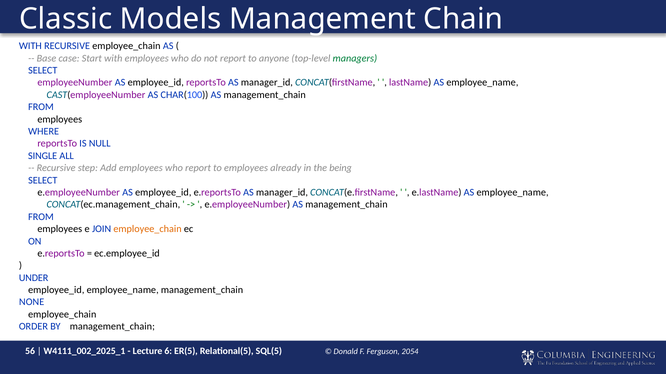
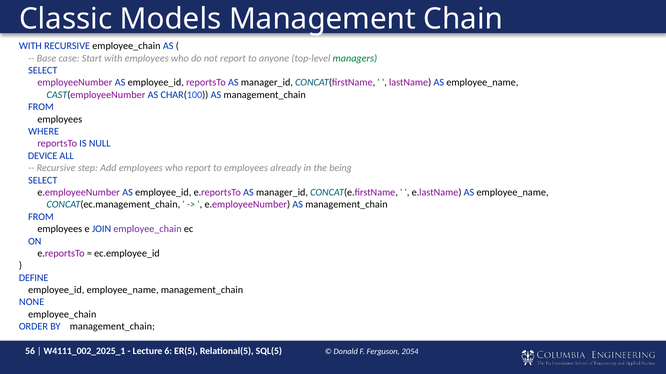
SINGLE: SINGLE -> DEVICE (43, 156)
employee_chain colour: orange -> purple (148, 229)
UNDER: UNDER -> DEFINE (34, 278)
